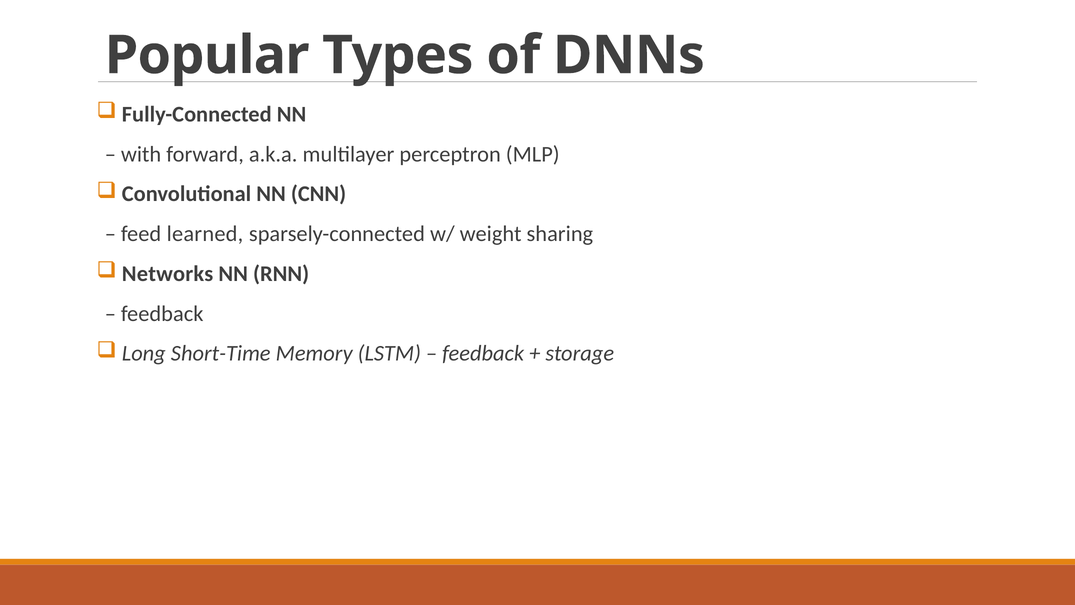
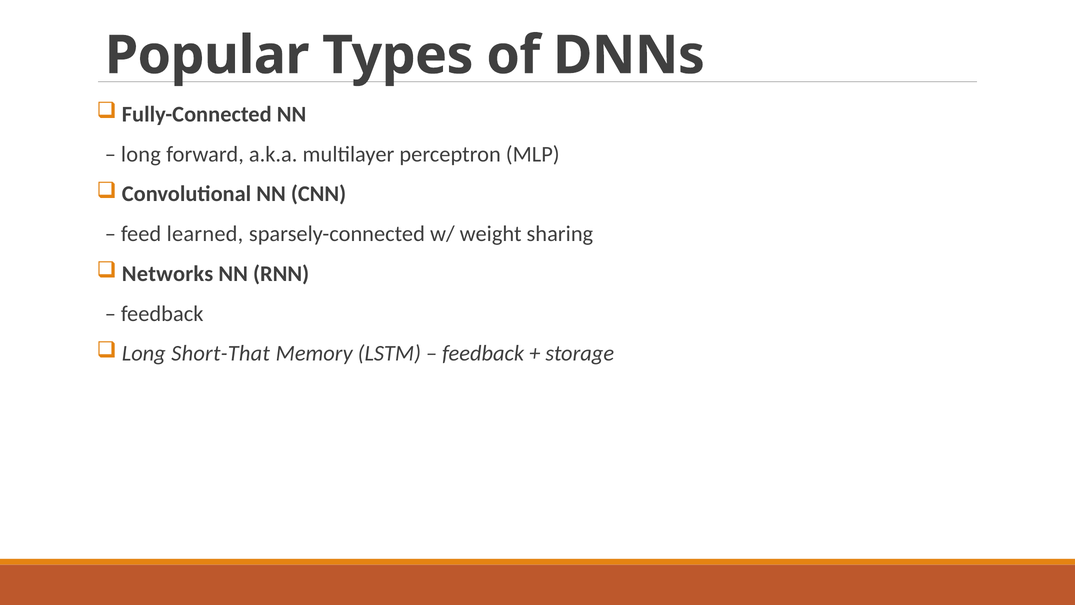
with: with -> long (141, 154)
Short-Time: Short-Time -> Short-That (221, 353)
